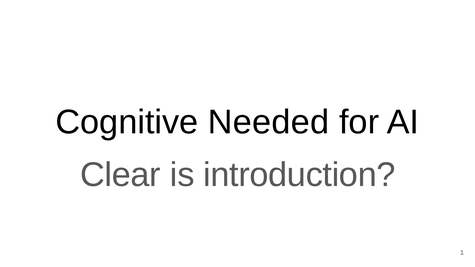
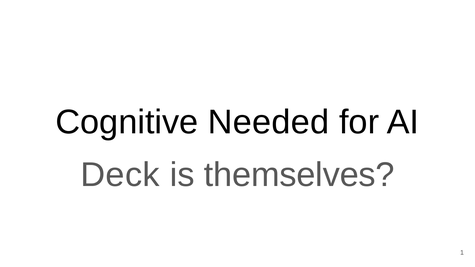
Clear: Clear -> Deck (120, 175)
introduction: introduction -> themselves (299, 175)
